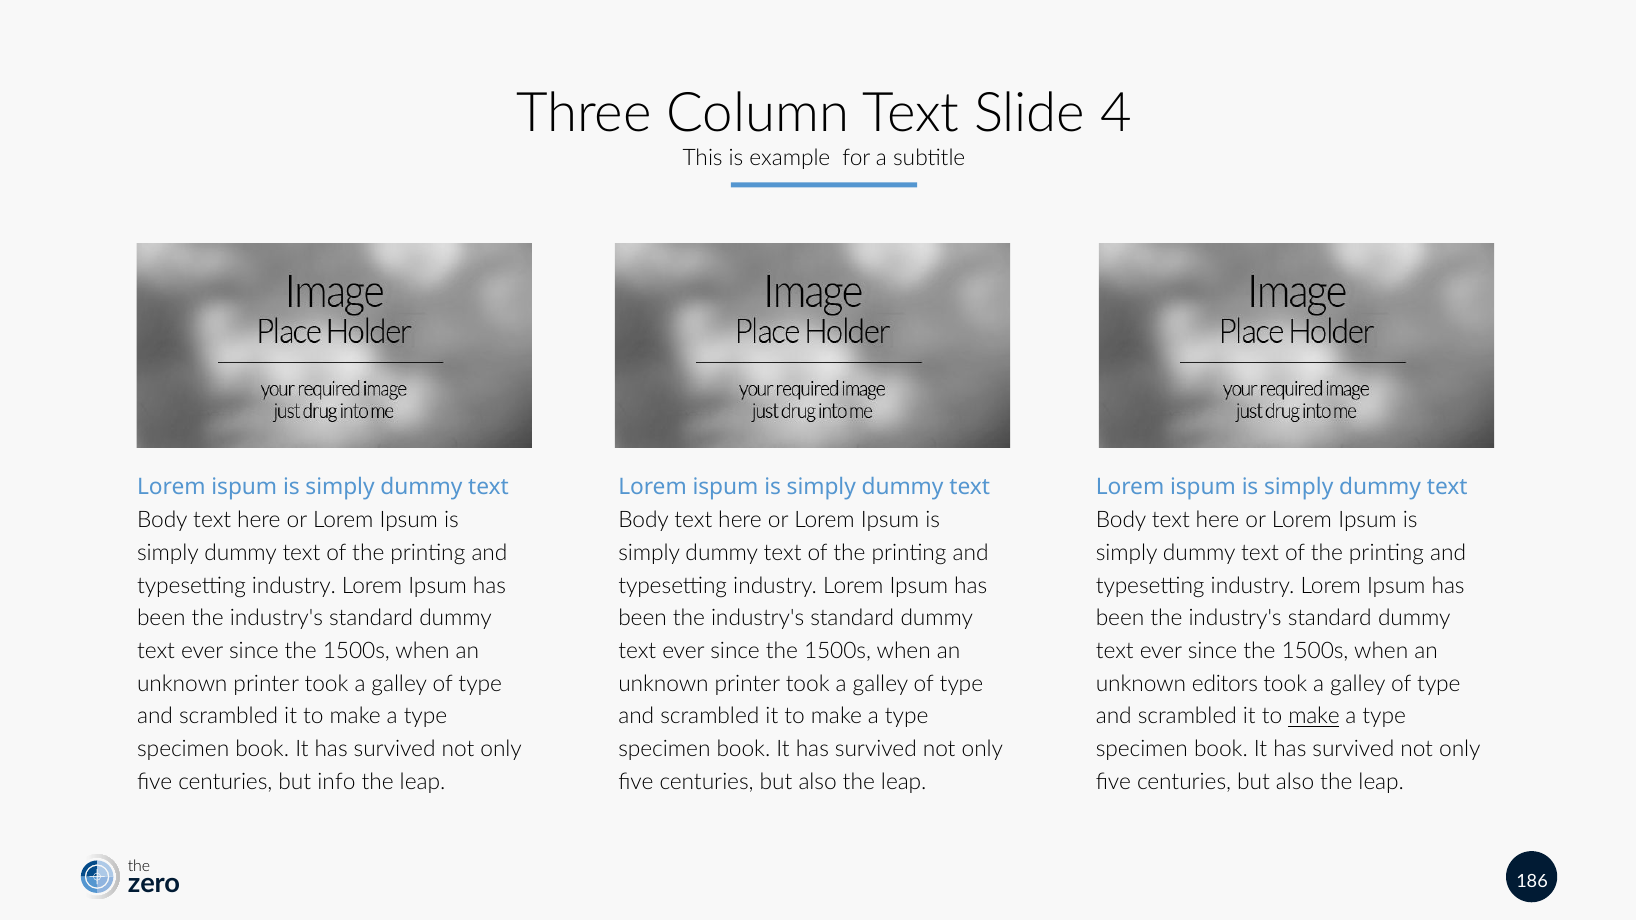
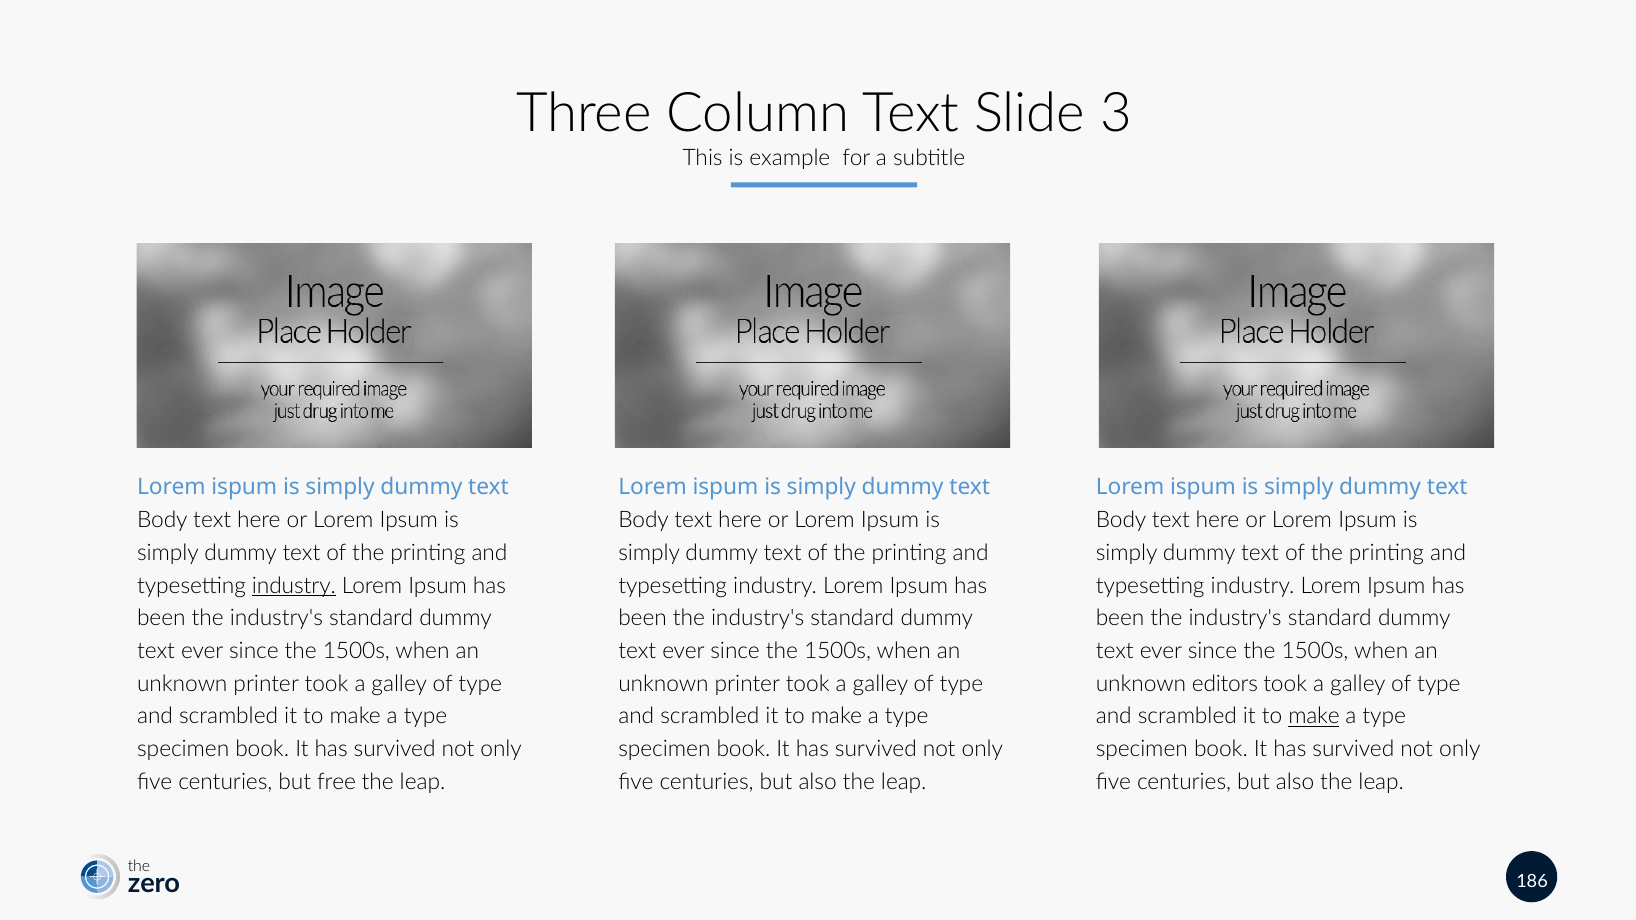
4: 4 -> 3 (1116, 113)
industry underline: none -> present (294, 586)
info: info -> free (337, 782)
